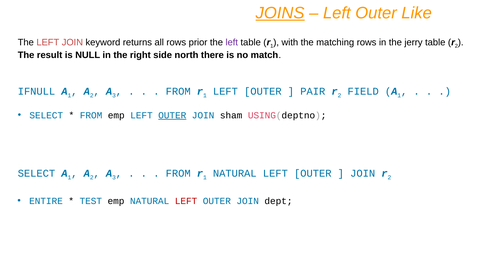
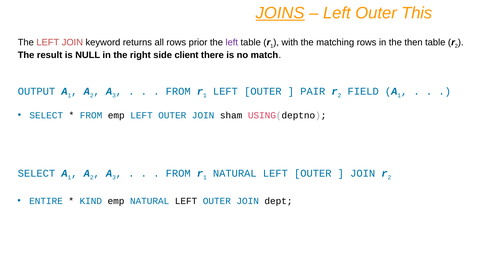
Like: Like -> This (417, 13)
jerry: jerry -> then (414, 42)
north: north -> client (187, 55)
IFNULL: IFNULL -> OUTPUT (36, 91)
OUTER underline: present -> none (172, 115)
TEST: TEST -> KIND (91, 201)
LEFT colour: red -> black (186, 201)
